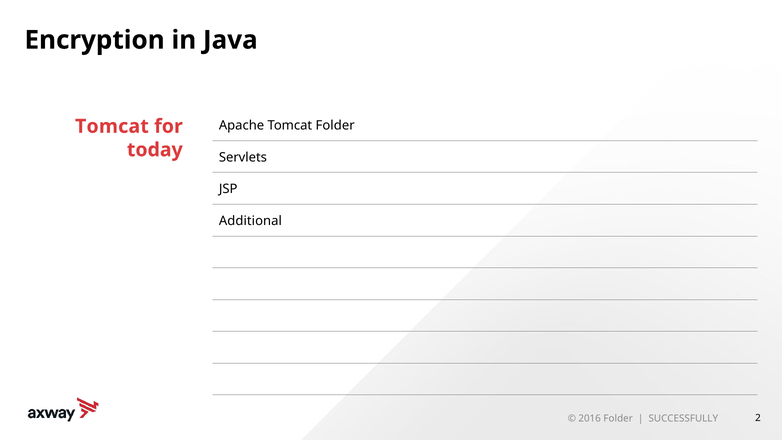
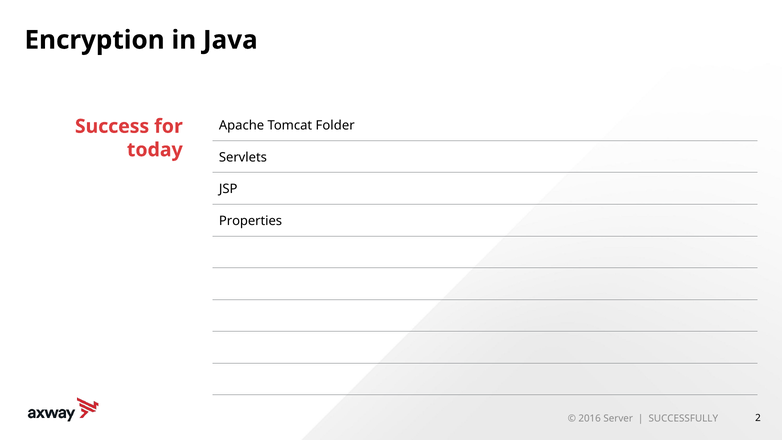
Tomcat: Tomcat -> Success (112, 126)
Additional: Additional -> Properties (251, 221)
2016 Folder: Folder -> Server (618, 419)
